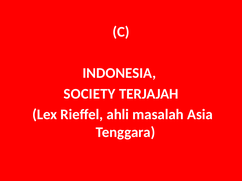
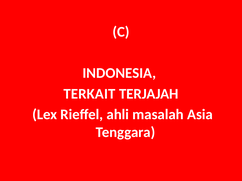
SOCIETY: SOCIETY -> TERKAIT (89, 94)
